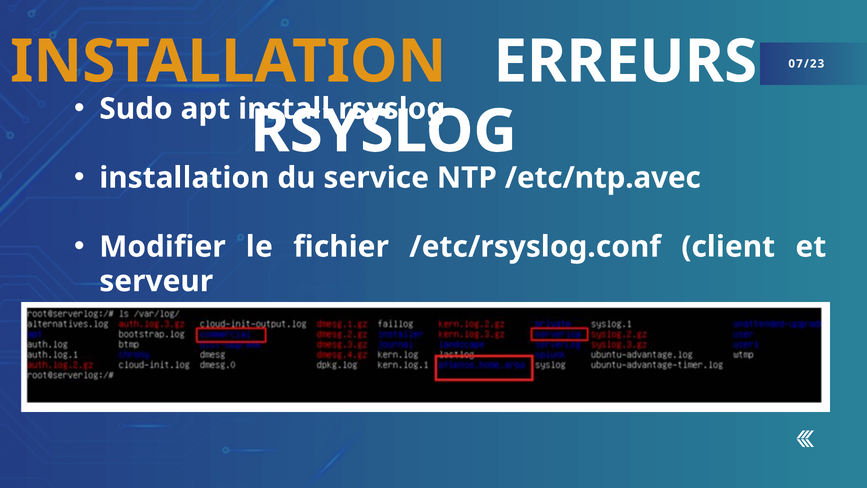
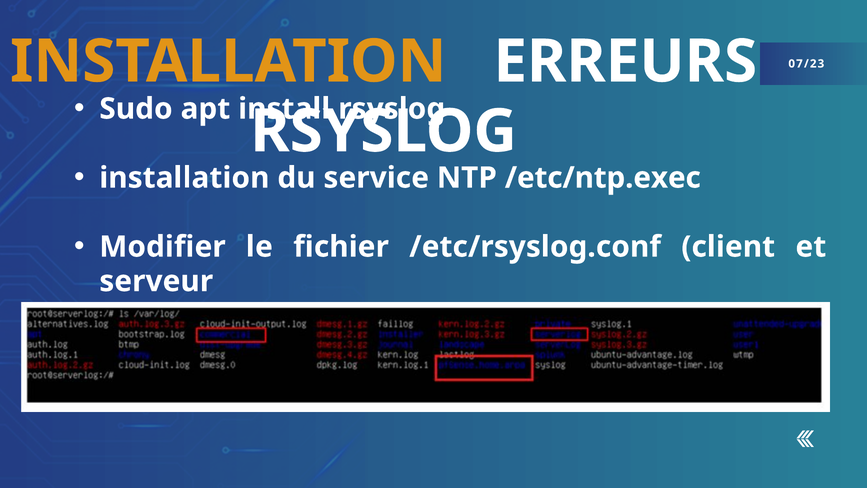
/etc/ntp.avec: /etc/ntp.avec -> /etc/ntp.exec (603, 178)
